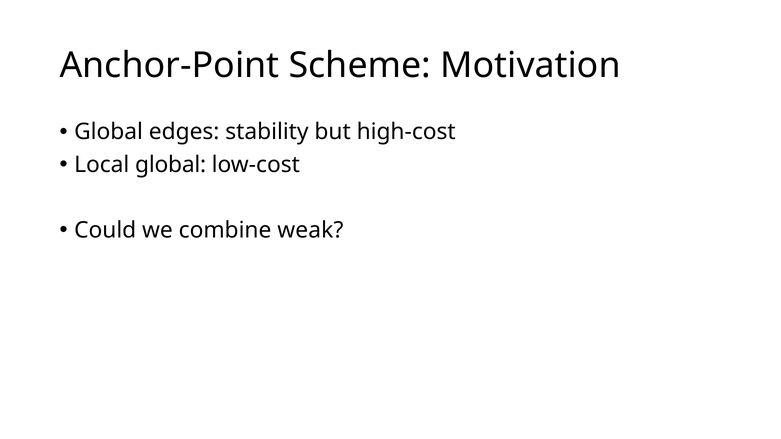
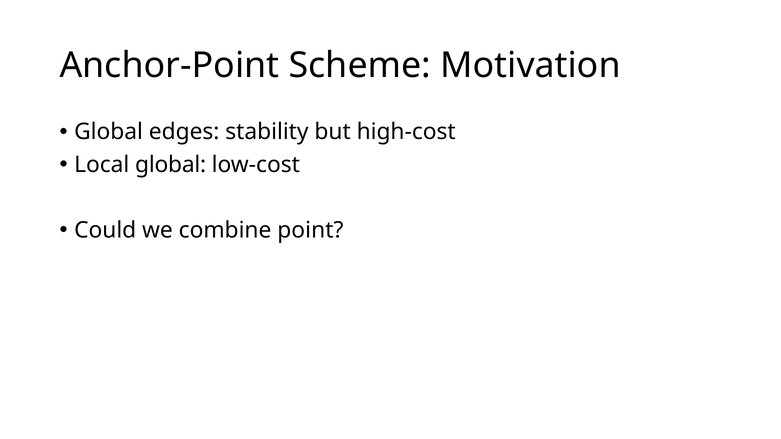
weak: weak -> point (310, 230)
